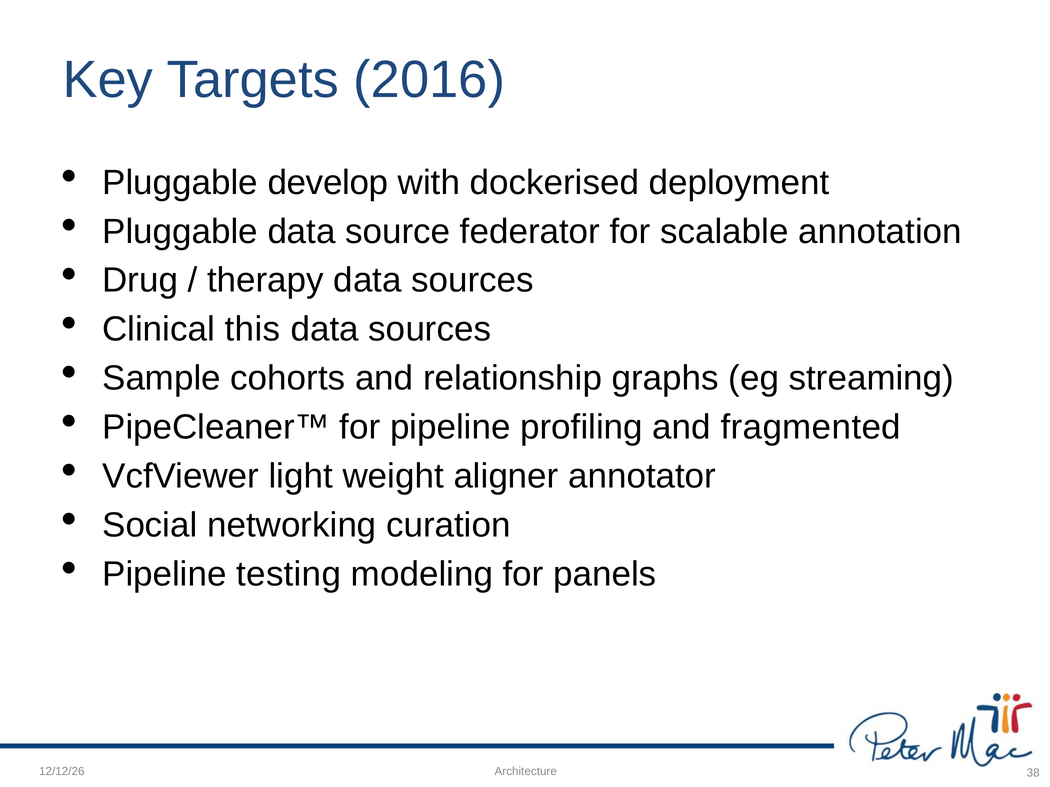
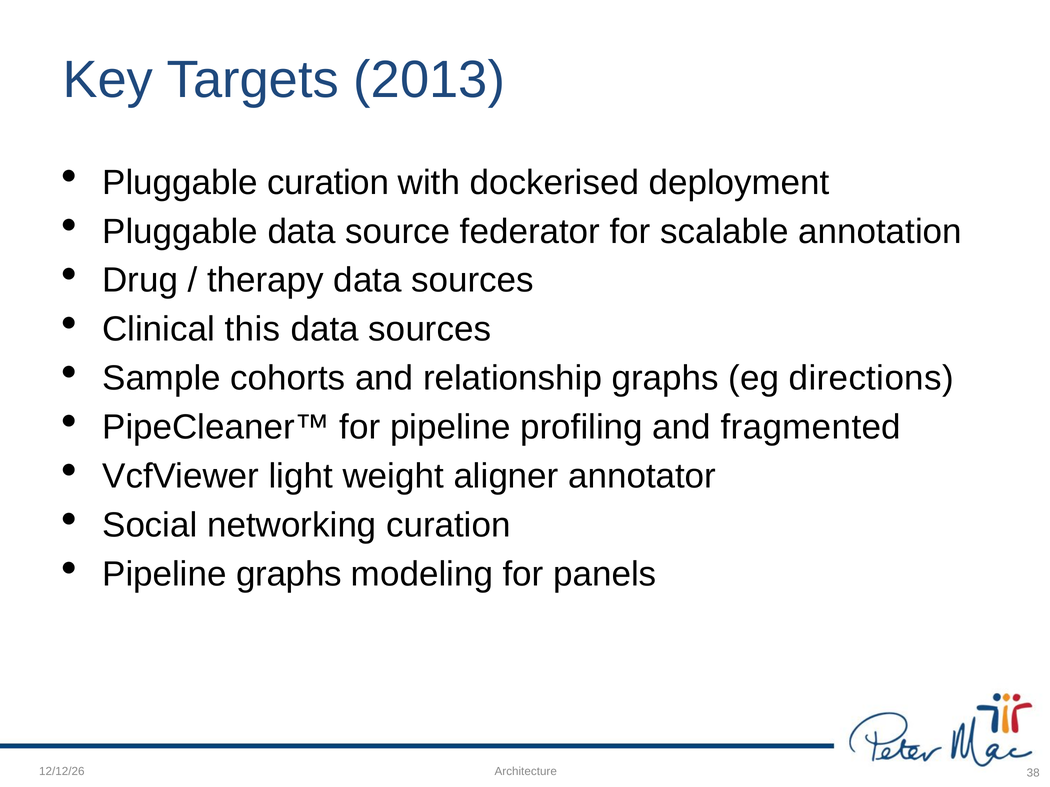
2016: 2016 -> 2013 (429, 80)
Pluggable develop: develop -> curation (328, 183)
streaming: streaming -> directions (871, 379)
Pipeline testing: testing -> graphs (289, 575)
